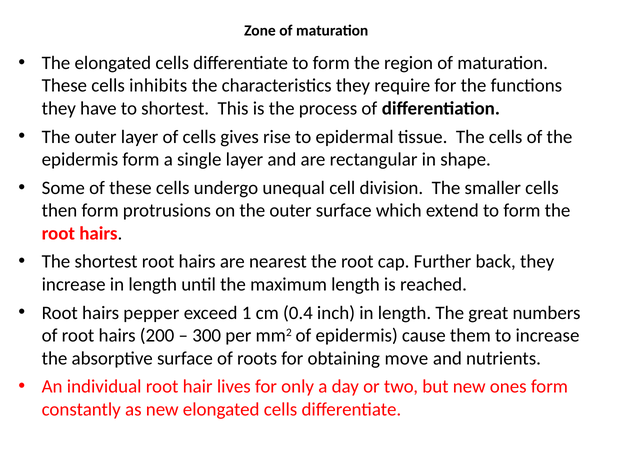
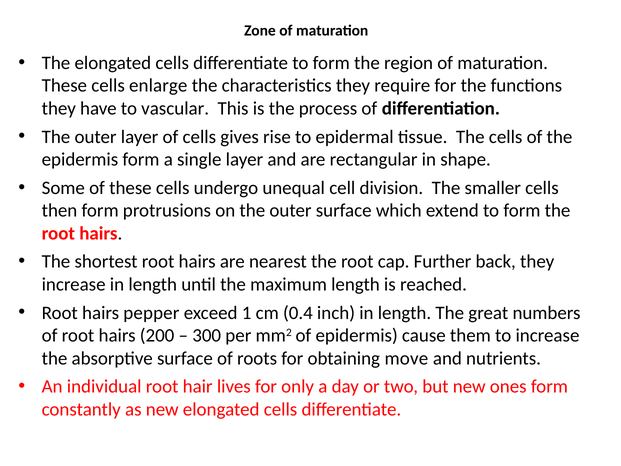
inhibits: inhibits -> enlarge (158, 86)
to shortest: shortest -> vascular (175, 108)
